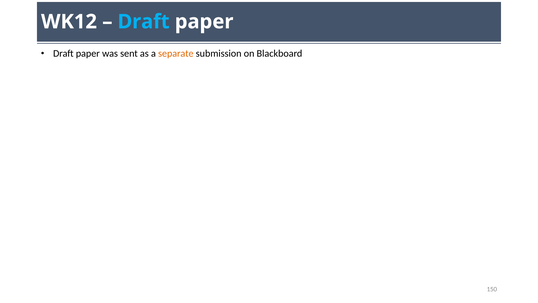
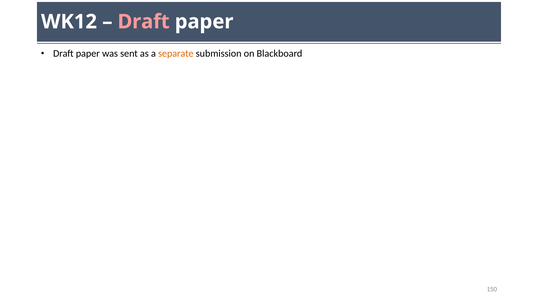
Draft colour: light blue -> pink (144, 22)
